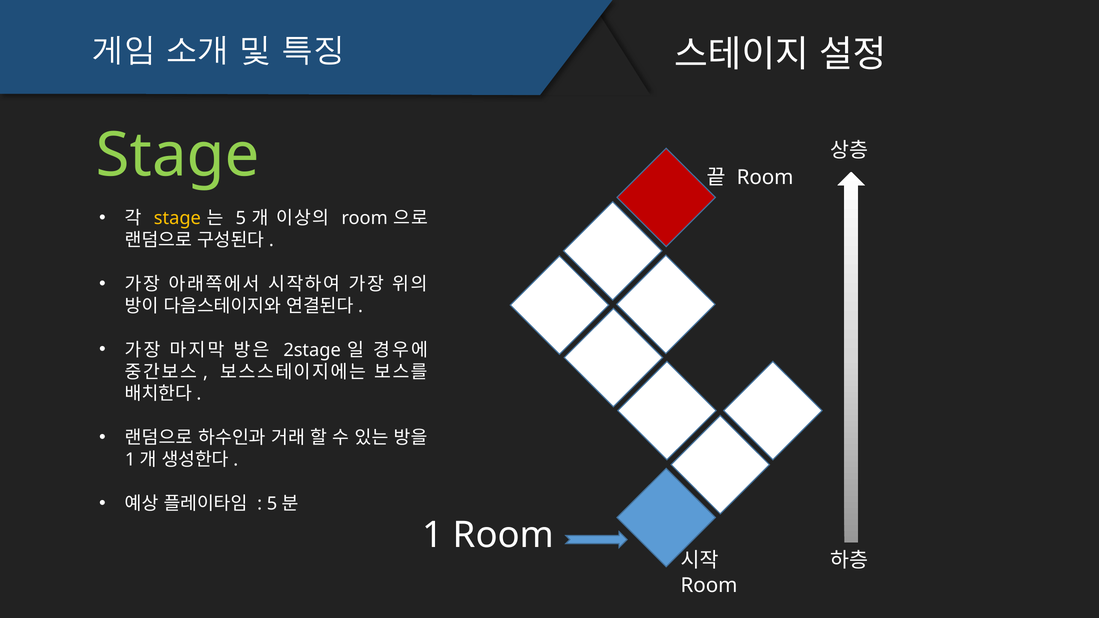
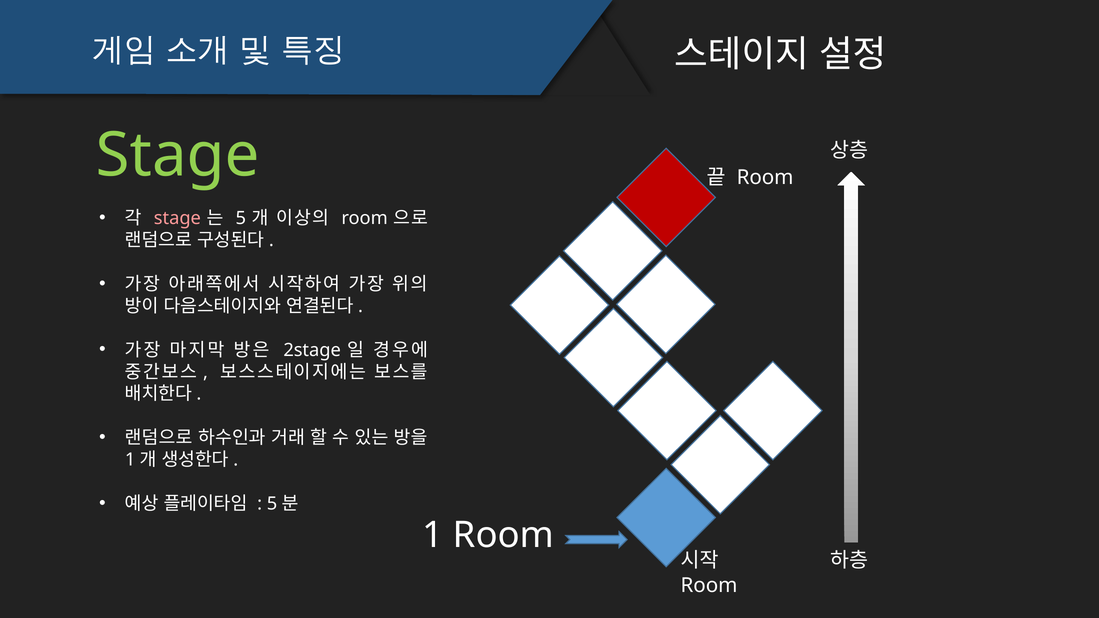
stage colour: yellow -> pink (177, 218)
